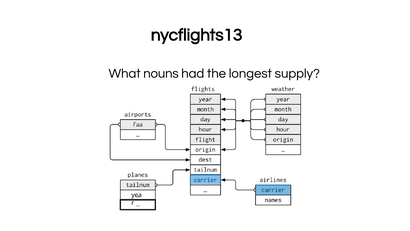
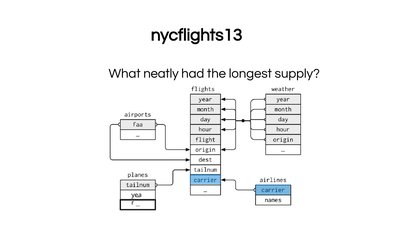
nouns: nouns -> neatly (161, 73)
